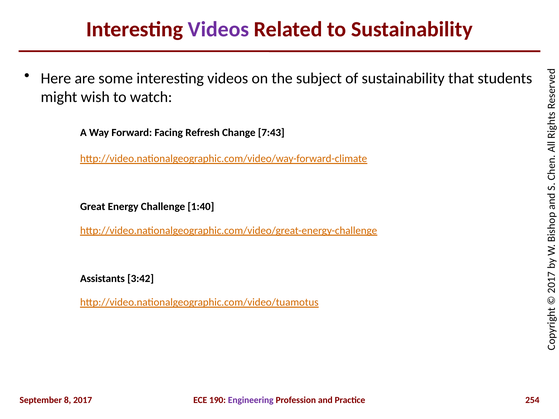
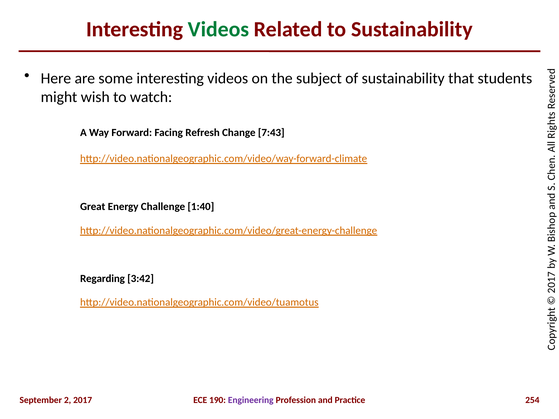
Videos colour: purple -> green (218, 29)
Assistants: Assistants -> Regarding (102, 279)
September 8: 8 -> 2 (68, 400)
